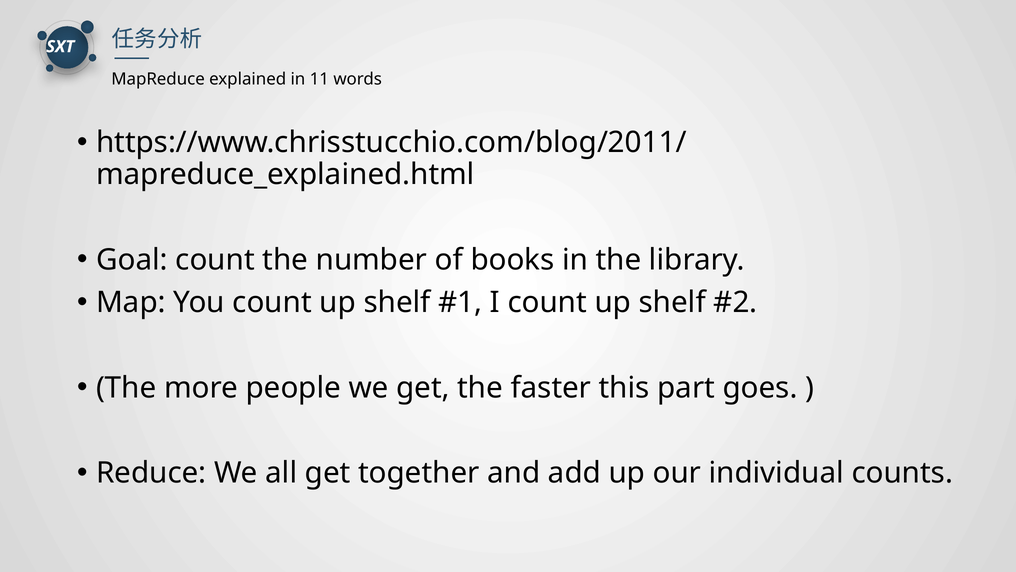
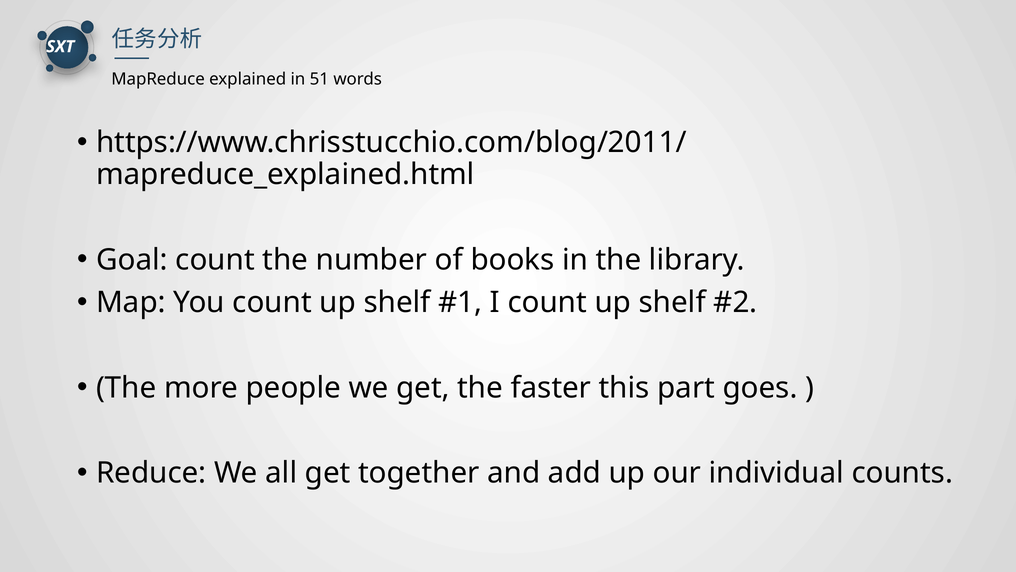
11: 11 -> 51 (319, 79)
